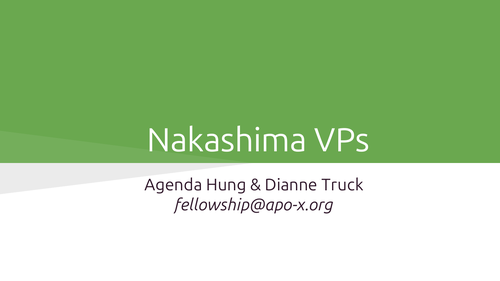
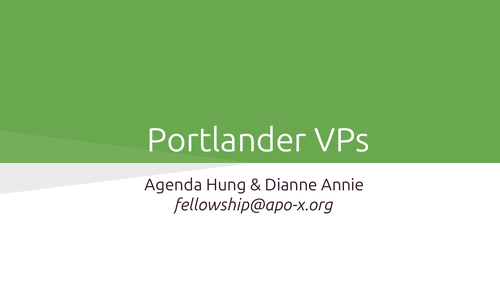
Nakashima: Nakashima -> Portlander (227, 141)
Truck: Truck -> Annie (343, 185)
